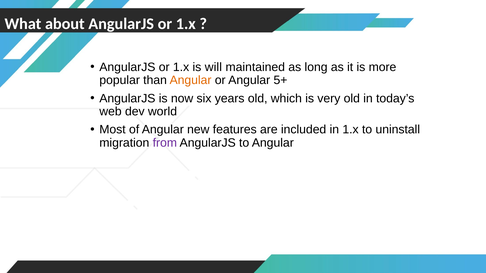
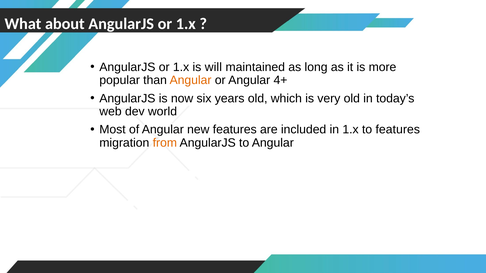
5+: 5+ -> 4+ (280, 80)
to uninstall: uninstall -> features (398, 130)
from colour: purple -> orange (165, 143)
